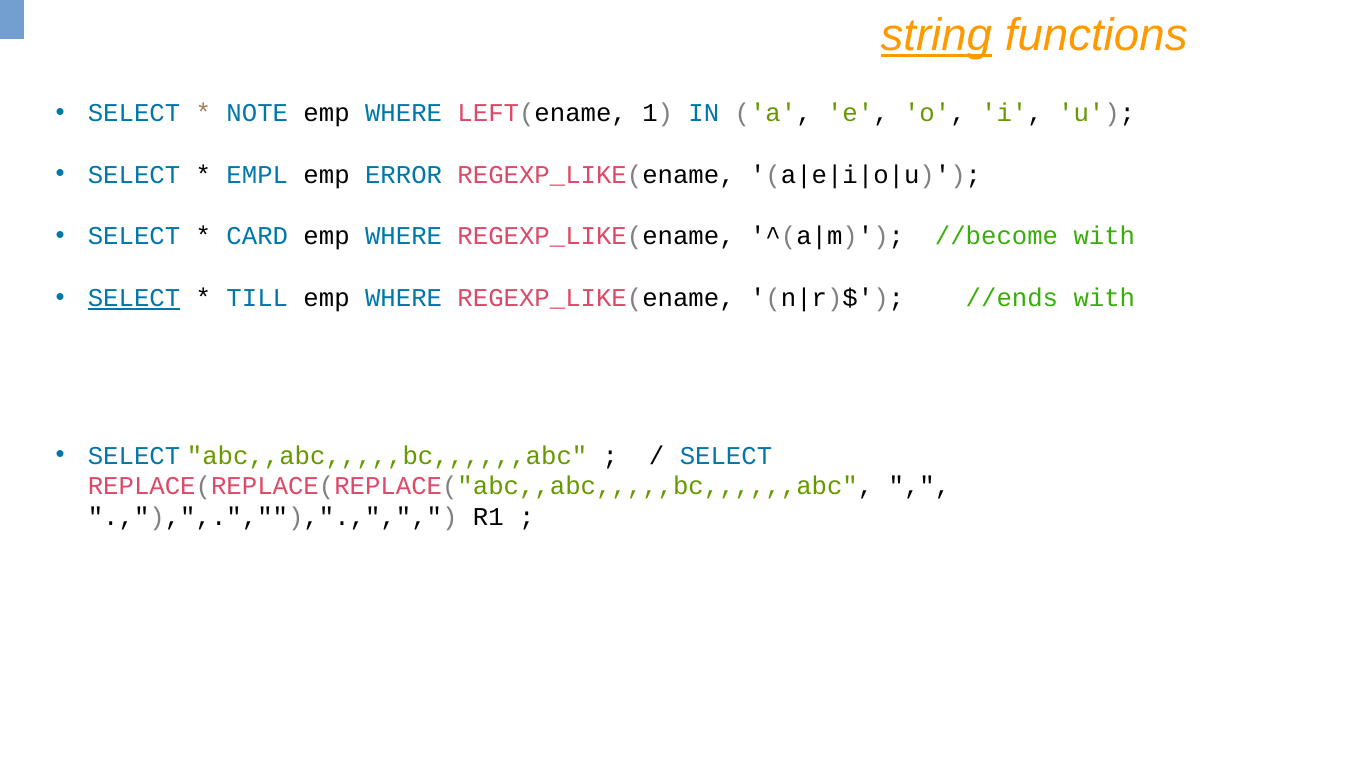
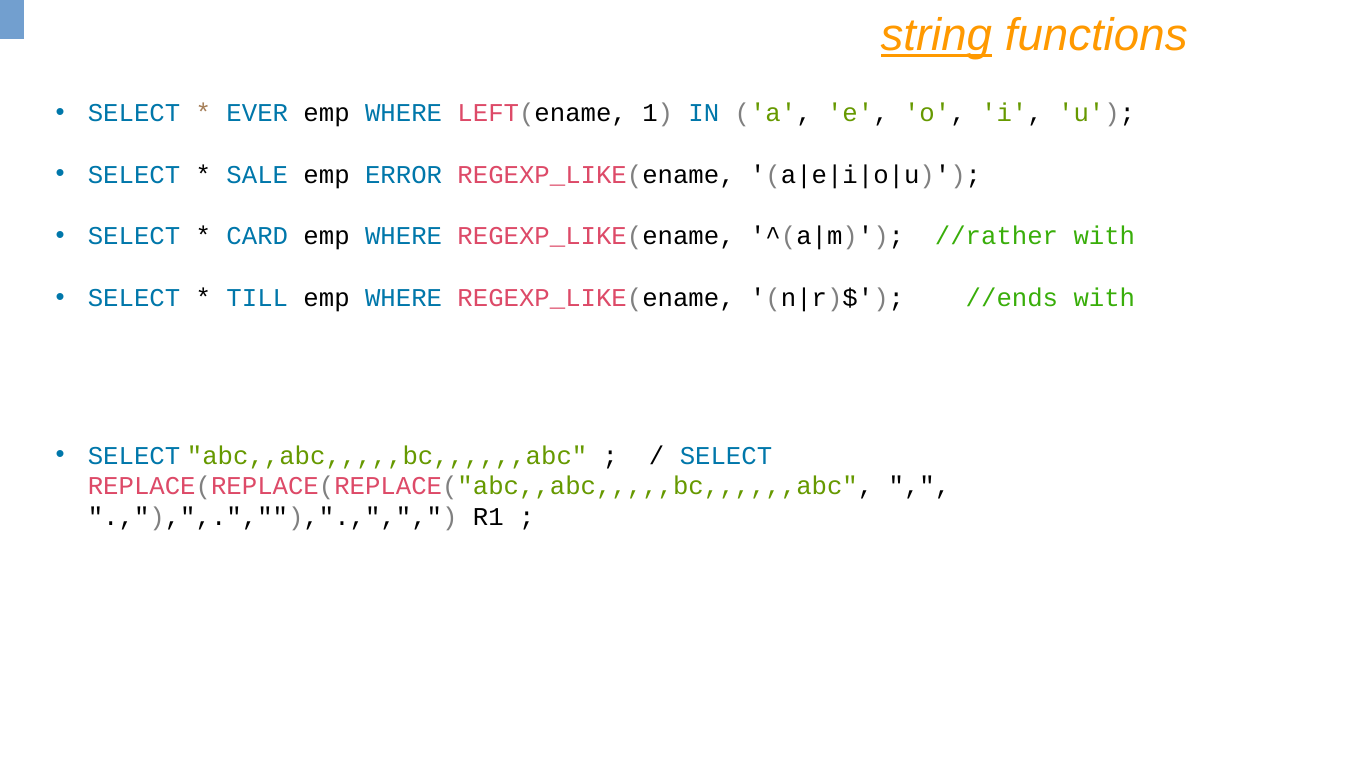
NOTE: NOTE -> EVER (257, 113)
EMPL: EMPL -> SALE (257, 175)
//become: //become -> //rather (997, 236)
SELECT underline: present -> none (134, 298)
